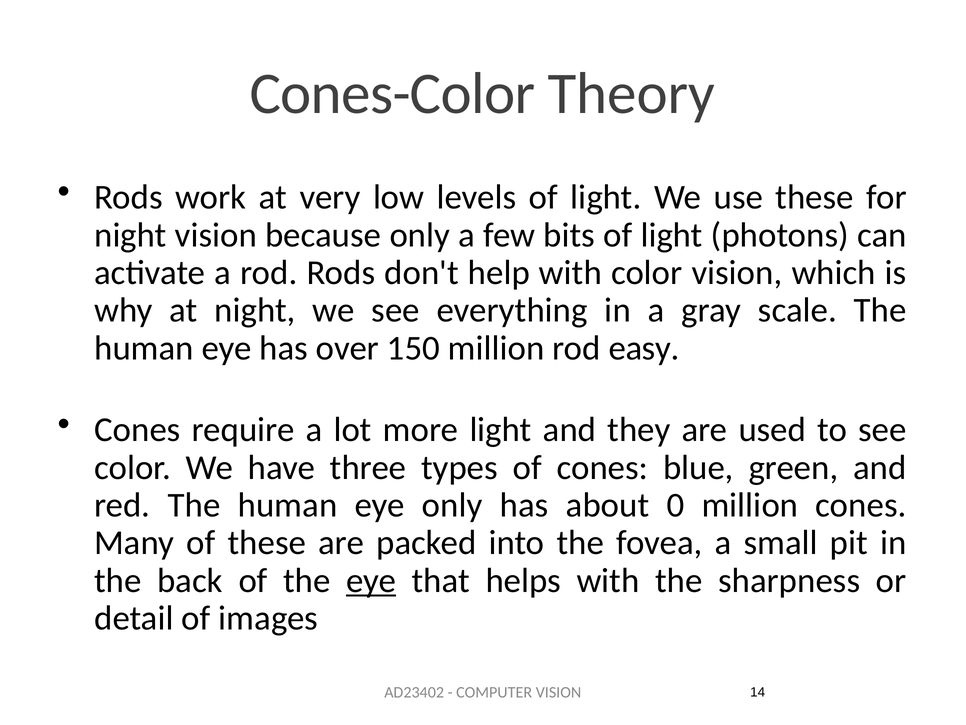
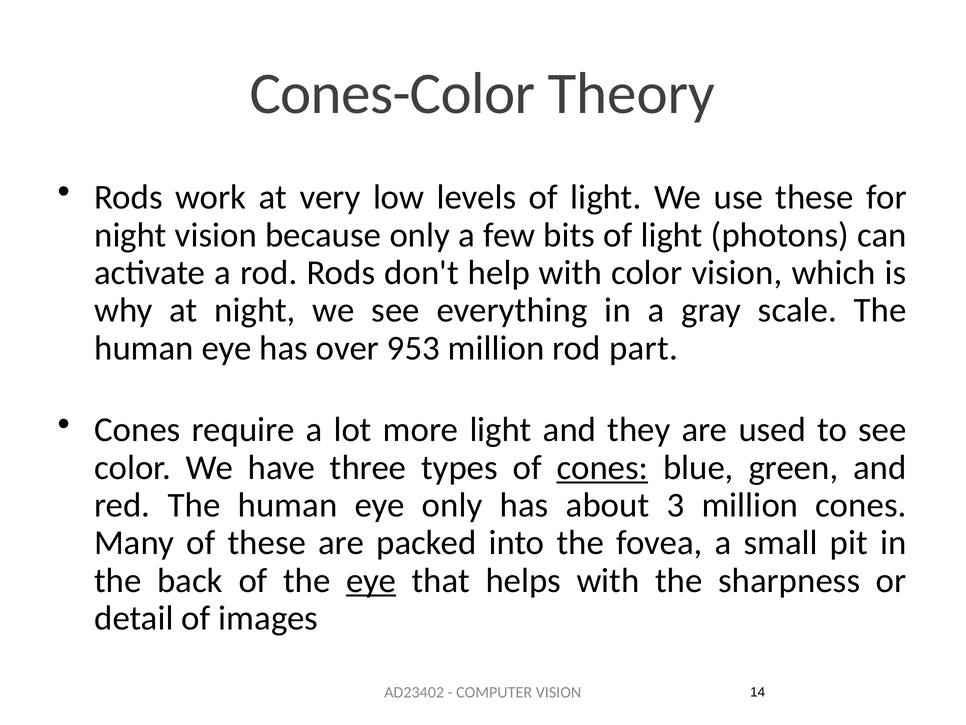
150: 150 -> 953 (413, 348)
easy: easy -> part (644, 348)
cones underline: none -> present (602, 467)
0: 0 -> 3 (675, 505)
